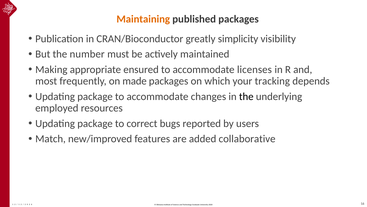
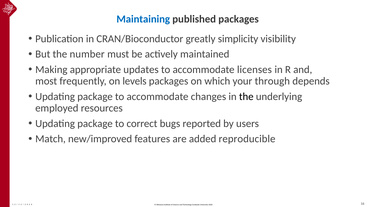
Maintaining colour: orange -> blue (143, 19)
ensured: ensured -> updates (141, 69)
made: made -> levels (135, 81)
tracking: tracking -> through (272, 81)
collaborative: collaborative -> reproducible (247, 139)
